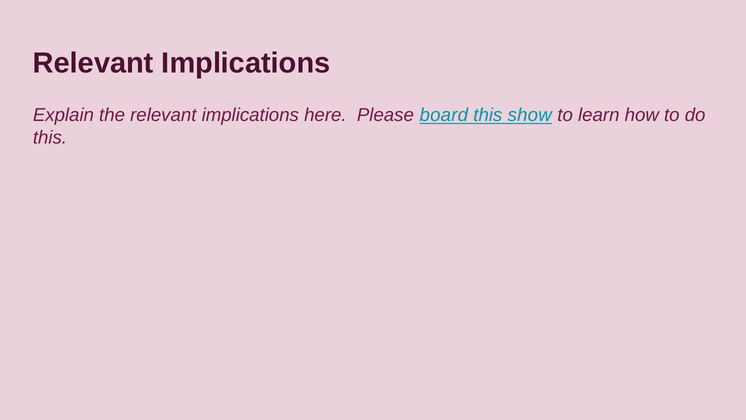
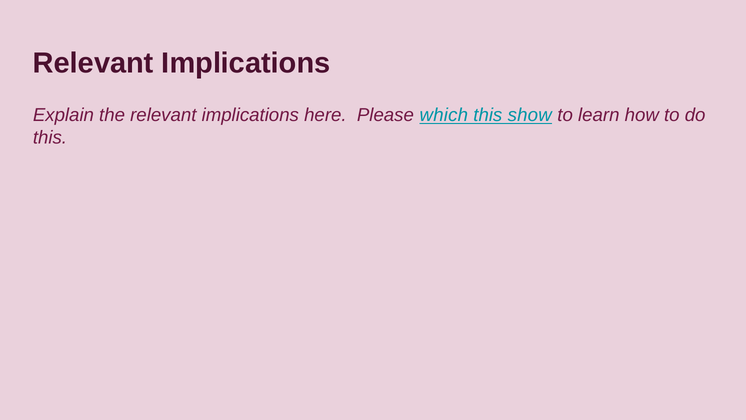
board: board -> which (444, 115)
